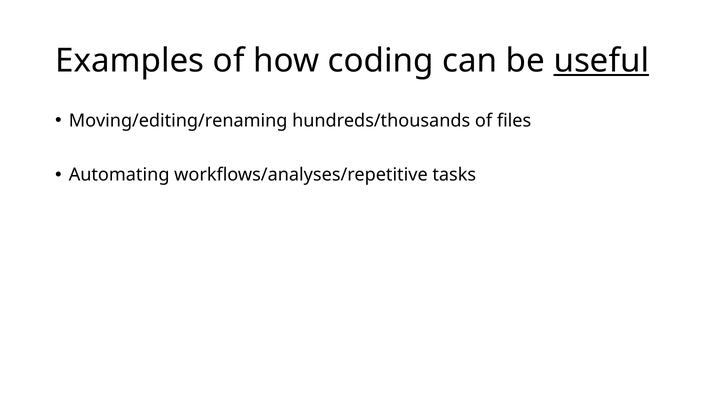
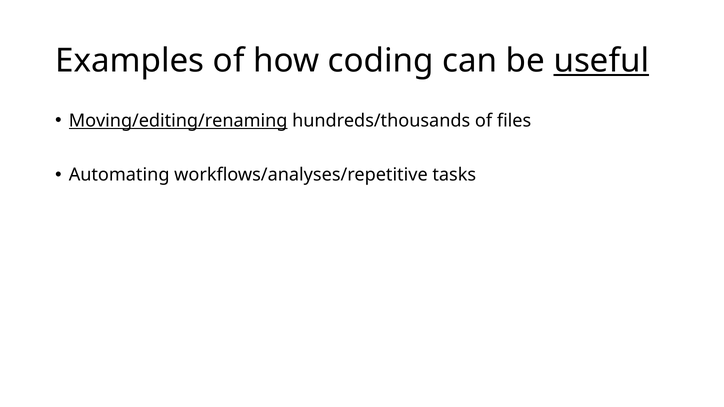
Moving/editing/renaming underline: none -> present (178, 121)
